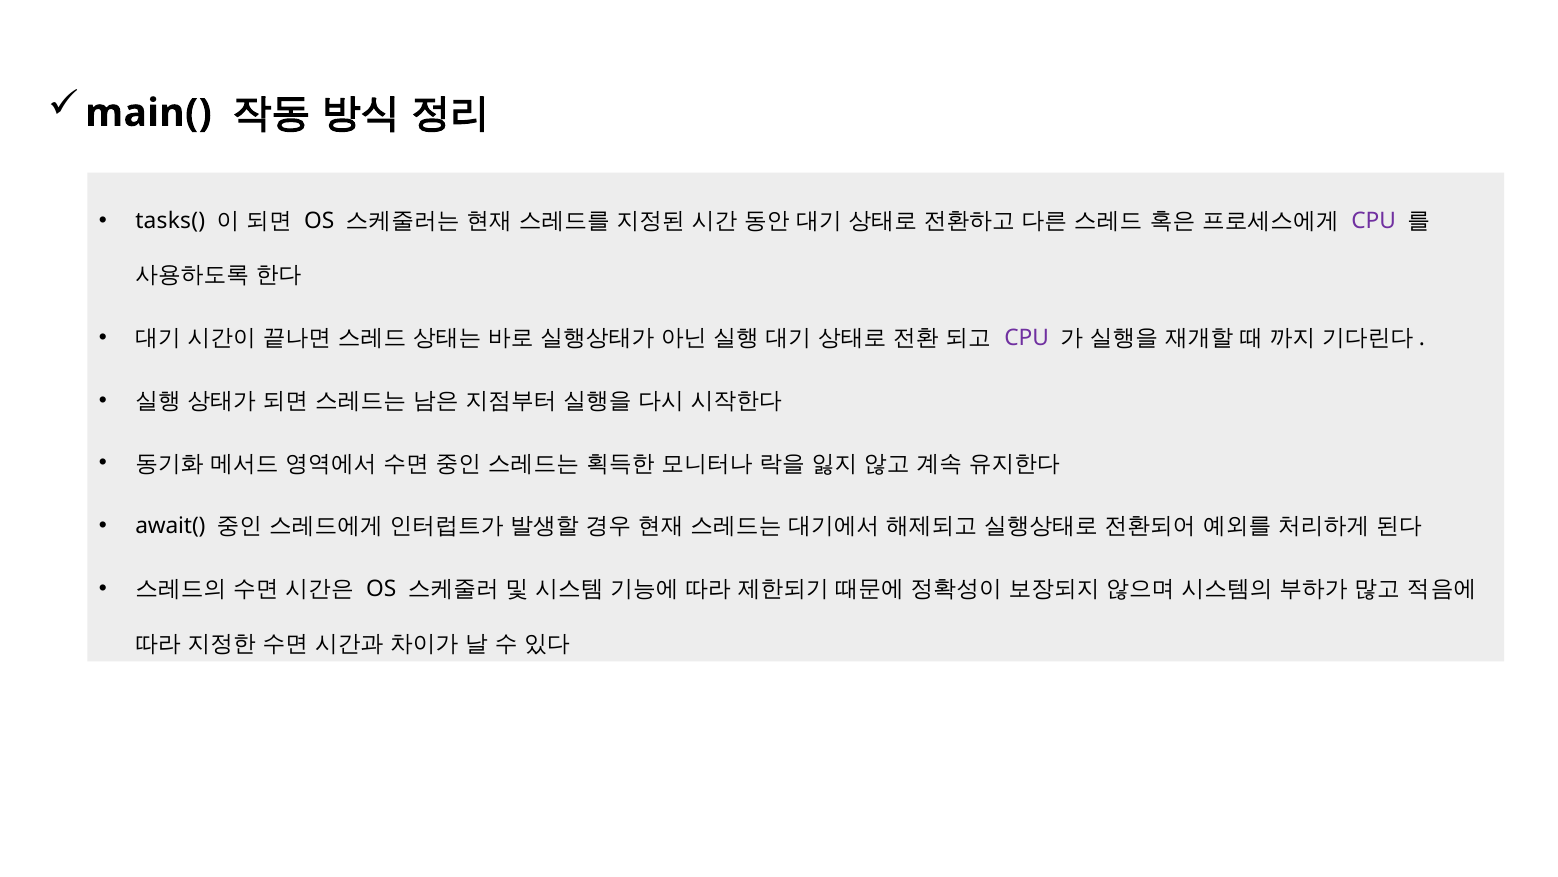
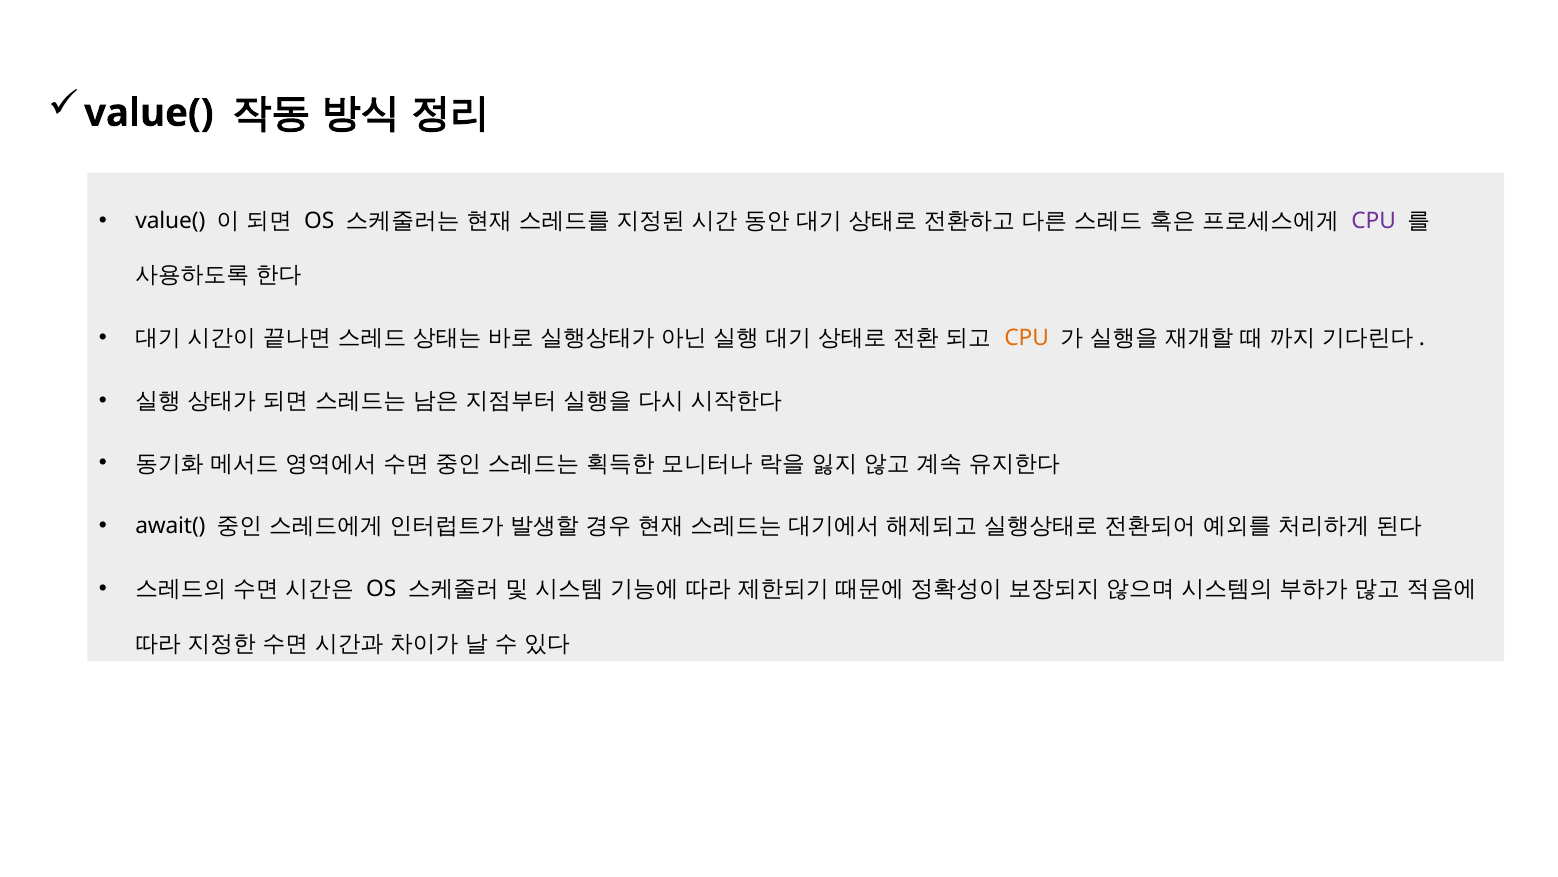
main(: main( -> value( (149, 113)
tasks(: tasks( -> value( (170, 221)
CPU colour: purple -> orange (1027, 338)
